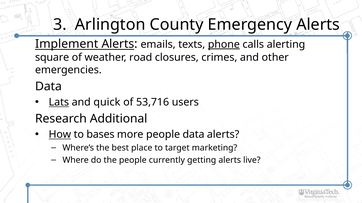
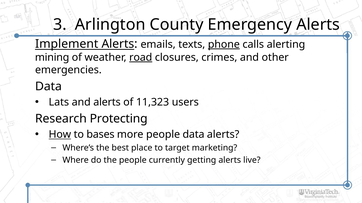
square: square -> mining (52, 58)
road underline: none -> present (141, 58)
Lats underline: present -> none (59, 103)
and quick: quick -> alerts (107, 103)
53,716: 53,716 -> 11,323 (153, 103)
Additional: Additional -> Protecting (119, 119)
